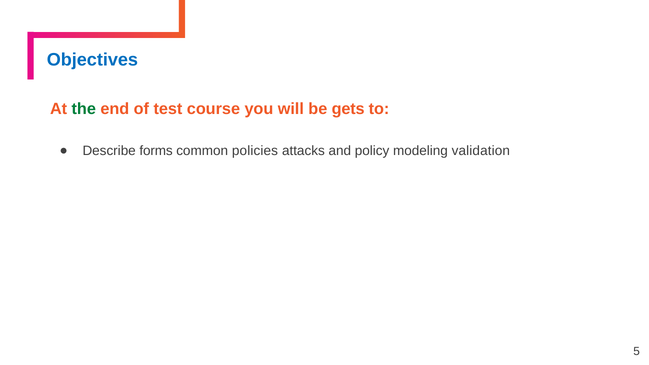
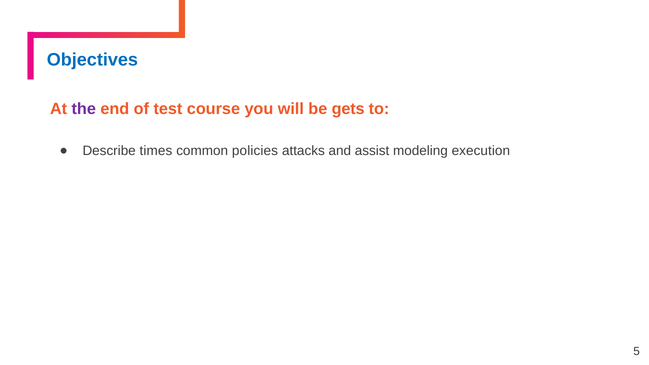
the colour: green -> purple (84, 109)
forms: forms -> times (156, 151)
policy: policy -> assist (372, 151)
validation: validation -> execution (481, 151)
